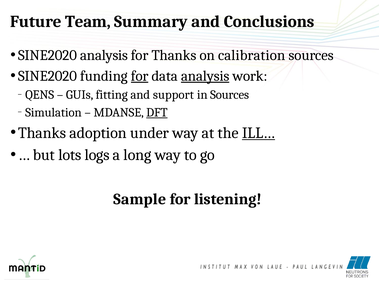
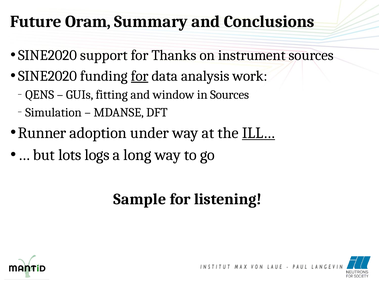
Team: Team -> Oram (88, 22)
SINE2020 analysis: analysis -> support (104, 55)
calibration: calibration -> instrument (252, 55)
analysis underline: present -> none (205, 76)
support: support -> window (174, 95)
DFT underline: present -> none (157, 113)
Thanks: Thanks -> Runner (42, 133)
